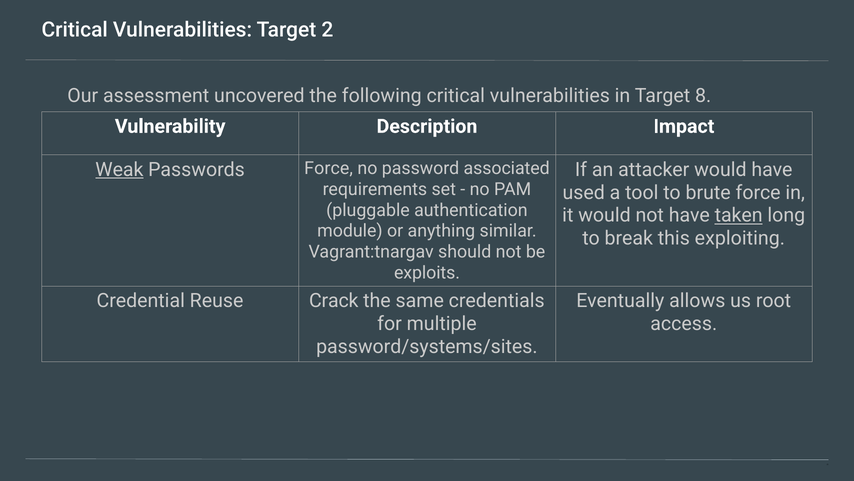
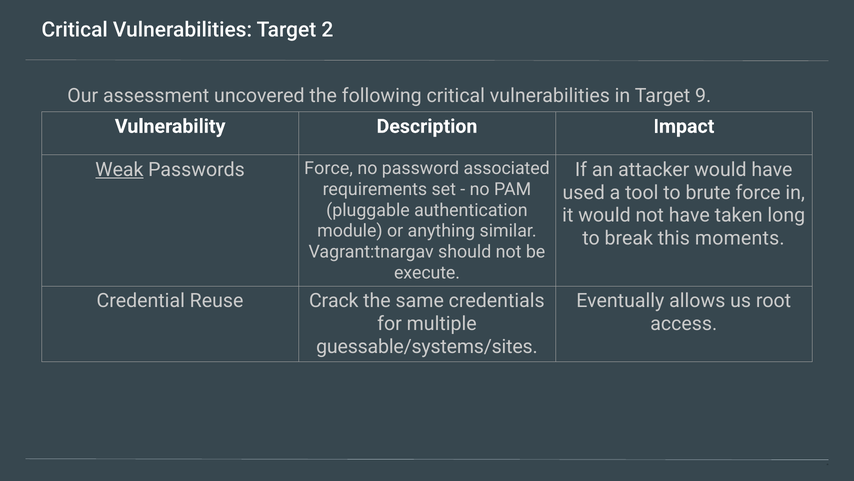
8: 8 -> 9 (703, 96)
taken underline: present -> none (739, 215)
exploiting: exploiting -> moments (740, 238)
exploits: exploits -> execute (427, 272)
password/systems/sites: password/systems/sites -> guessable/systems/sites (427, 347)
